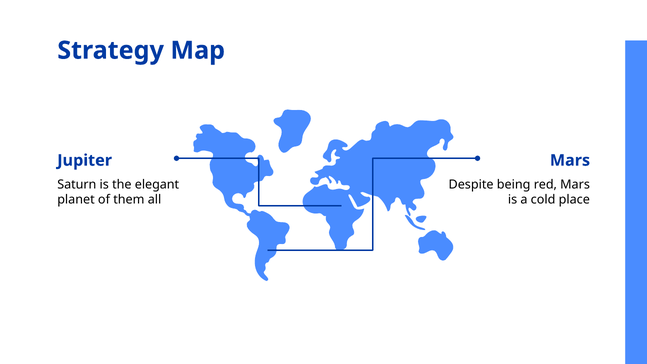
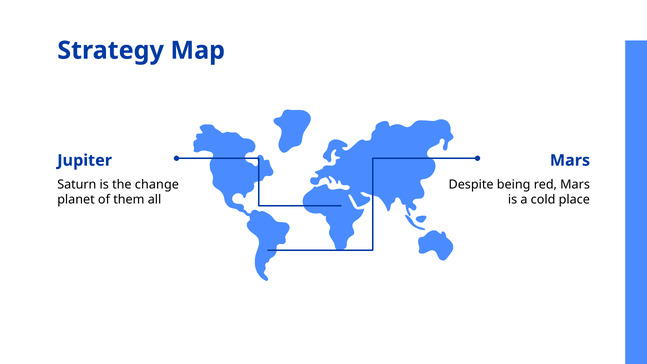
elegant: elegant -> change (157, 185)
